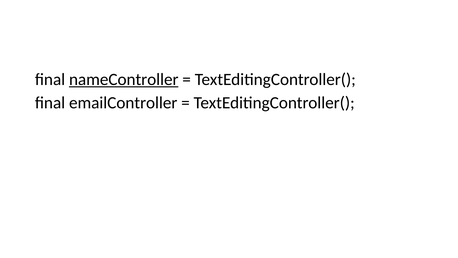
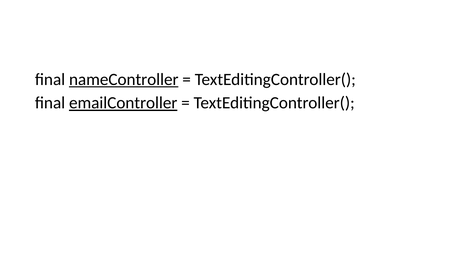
emailController underline: none -> present (123, 103)
